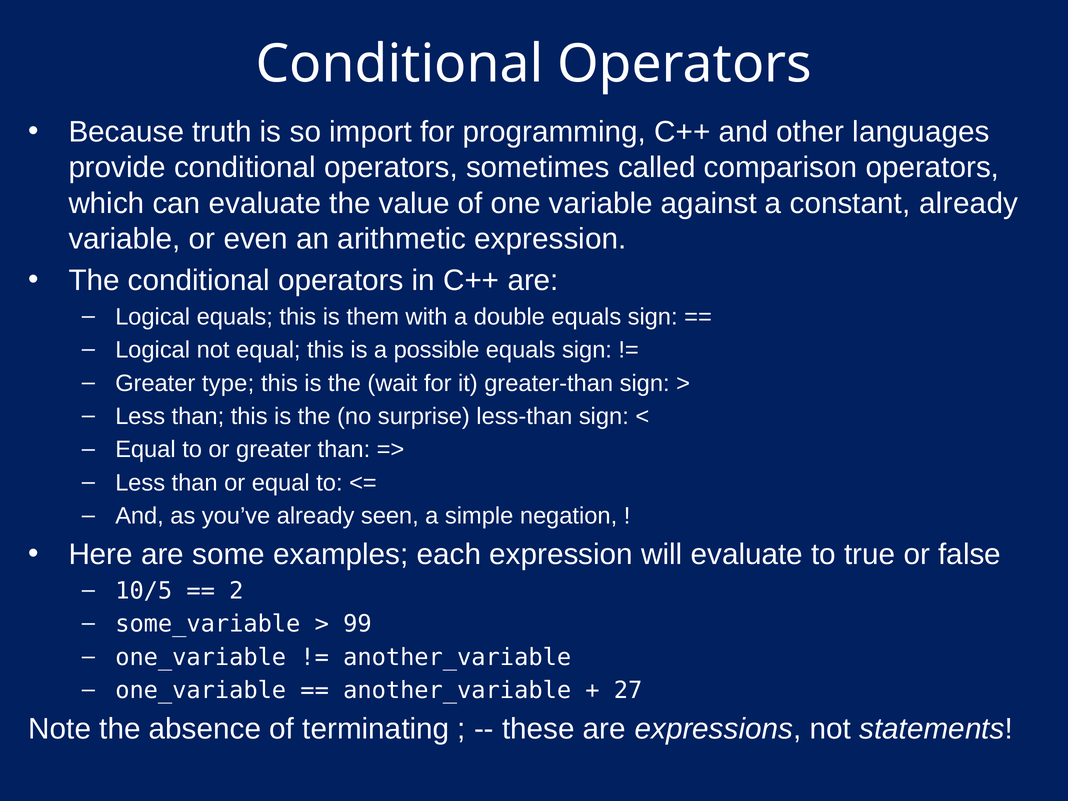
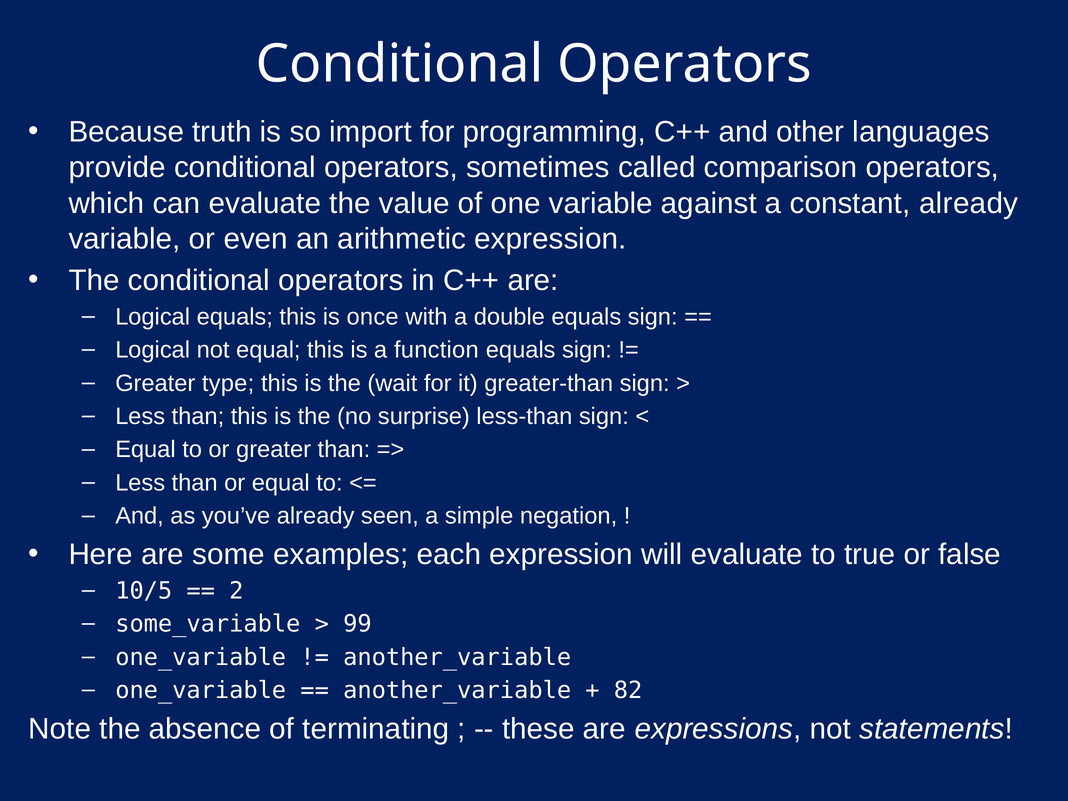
them: them -> once (373, 317)
possible: possible -> function (436, 350)
27: 27 -> 82 (628, 690)
